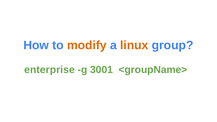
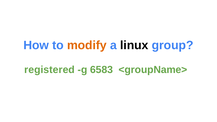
linux colour: orange -> black (134, 45)
enterprise: enterprise -> registered (50, 70)
3001: 3001 -> 6583 (102, 70)
